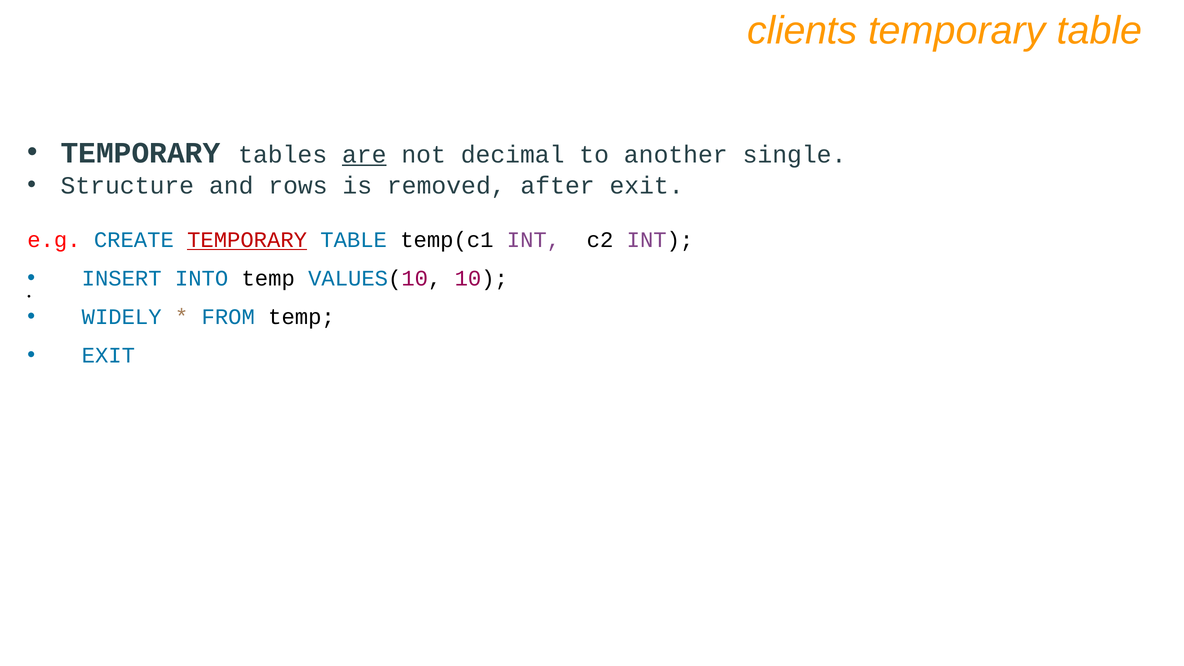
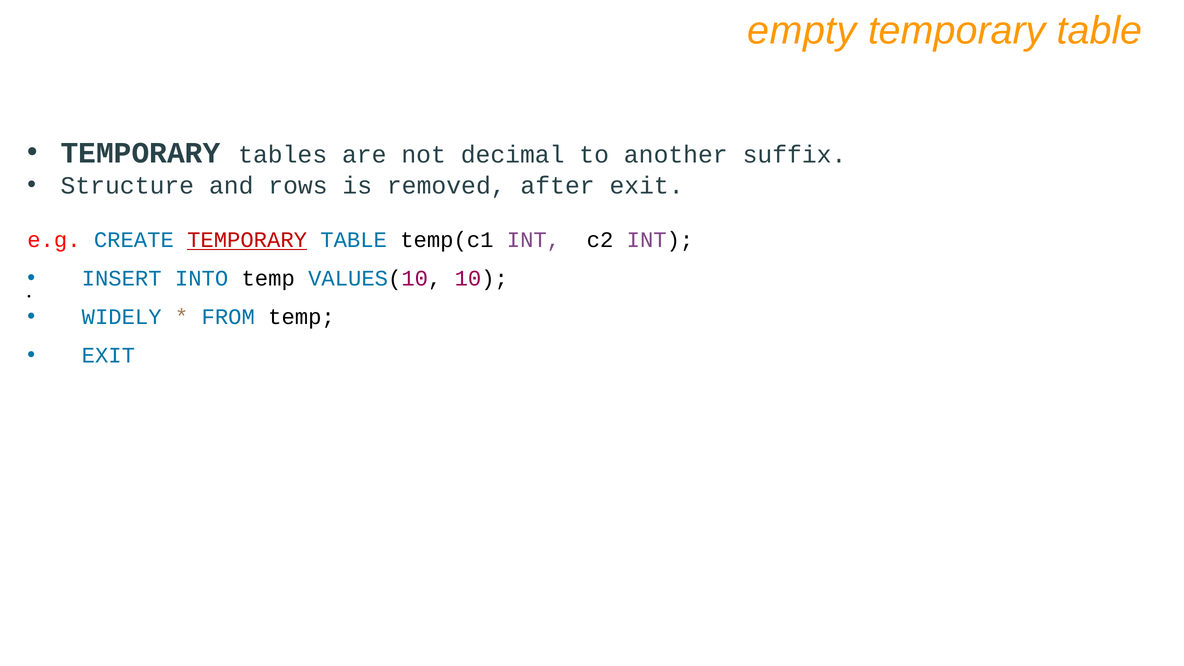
clients: clients -> empty (802, 31)
are underline: present -> none (364, 155)
single: single -> suffix (795, 155)
